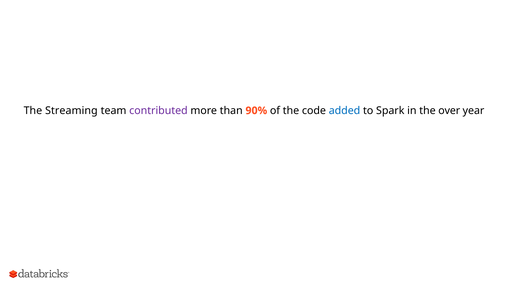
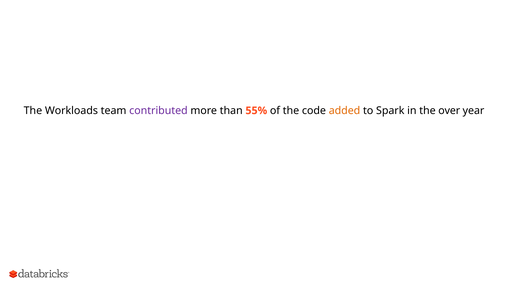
Streaming: Streaming -> Workloads (71, 110)
90%: 90% -> 55% (256, 110)
added colour: blue -> orange (345, 110)
